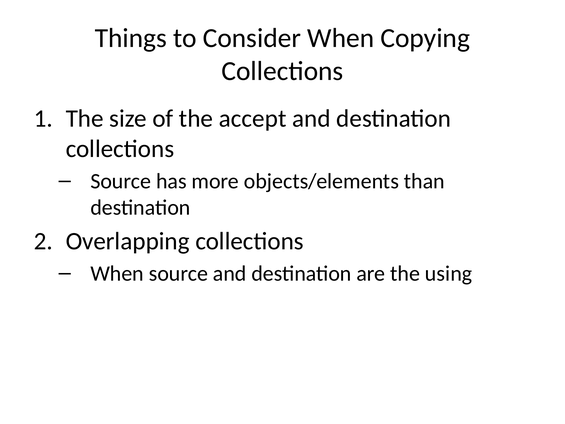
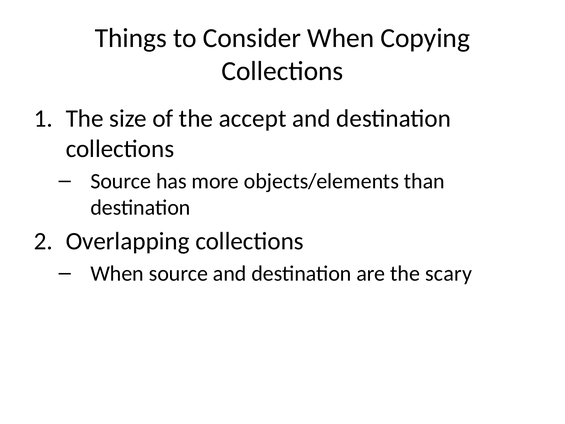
using: using -> scary (449, 273)
